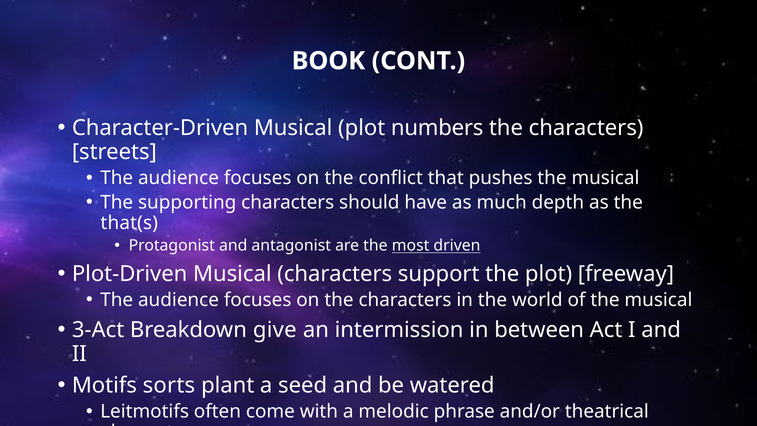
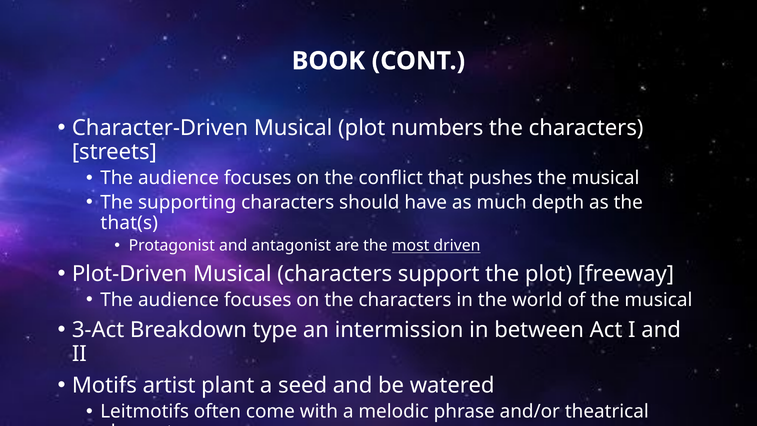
give: give -> type (275, 330)
sorts: sorts -> artist (169, 385)
